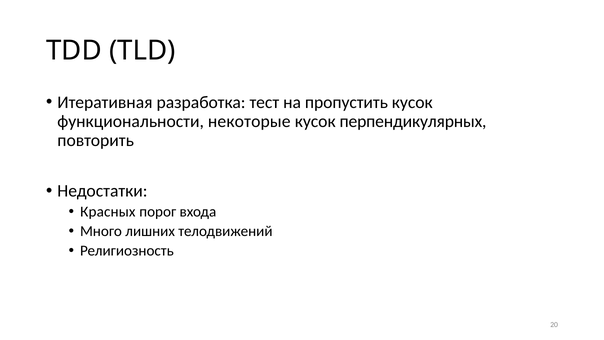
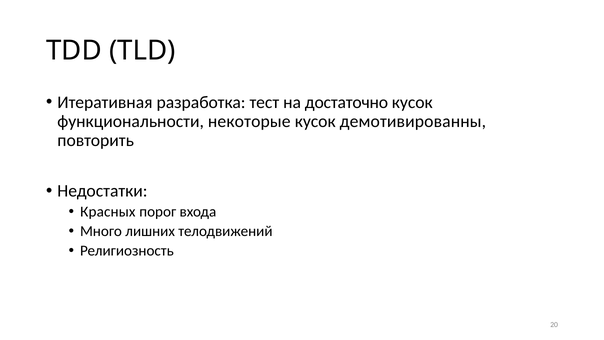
пропустить: пропустить -> достаточно (346, 102)
перпендикулярных: перпендикулярных -> демотивированны (413, 121)
